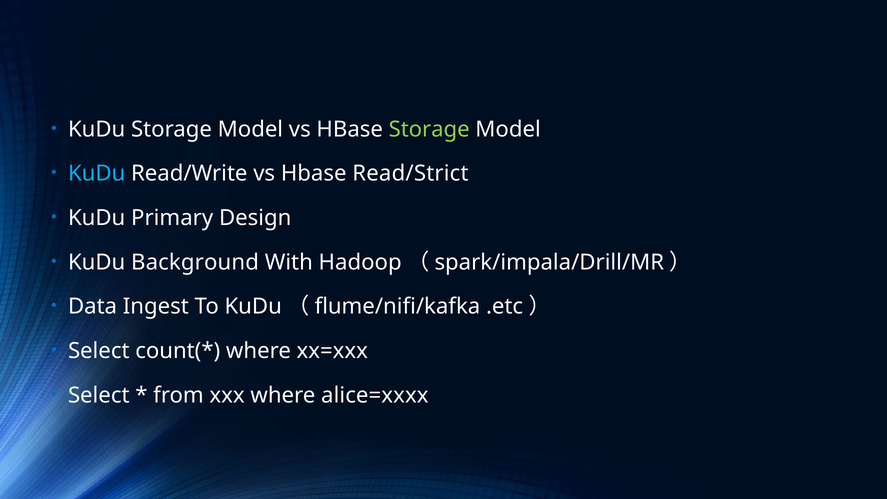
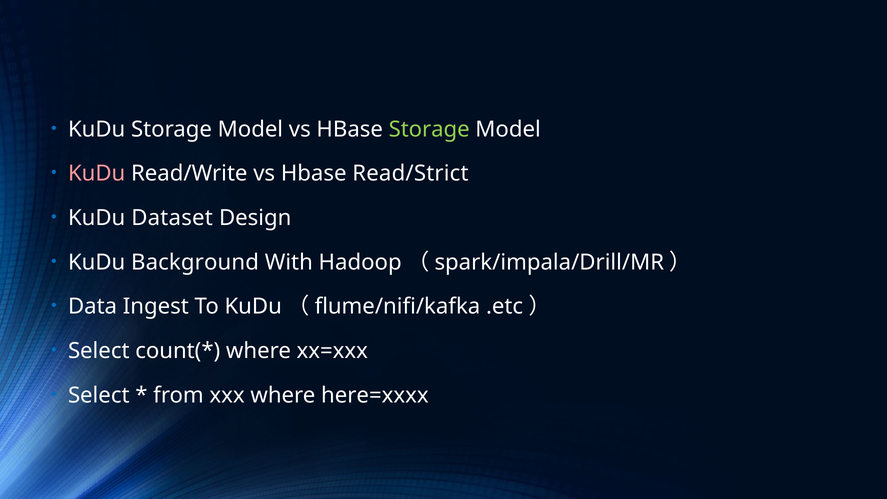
KuDu colour: light blue -> pink (97, 174)
Primary: Primary -> Dataset (172, 218)
alice=xxxx: alice=xxxx -> here=xxxx (375, 395)
